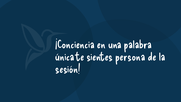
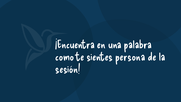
¡Conciencia: ¡Conciencia -> ¡Encuentra (75, 45)
única: única -> como (65, 57)
